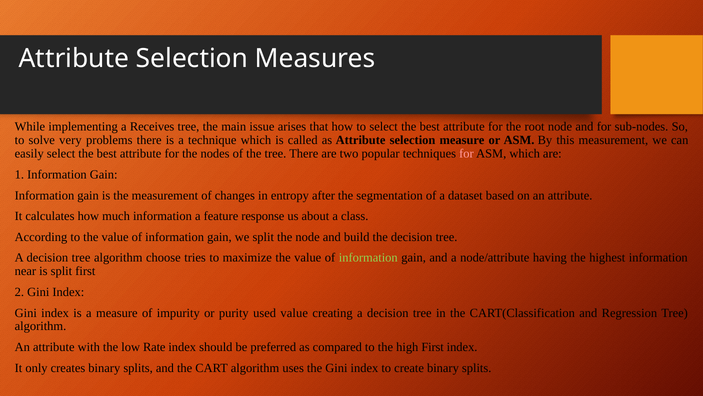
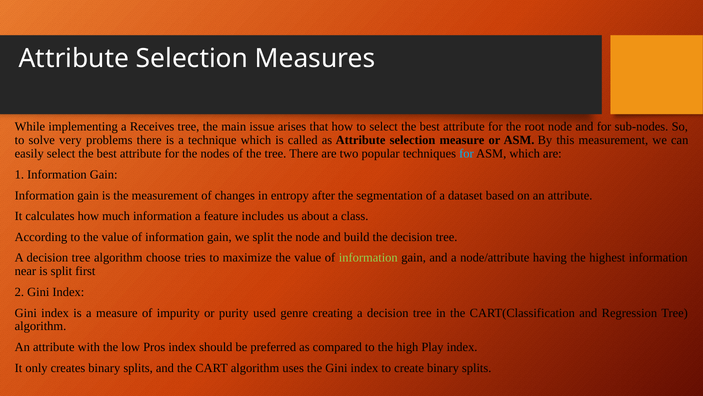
for colour: pink -> light blue (466, 154)
response: response -> includes (263, 216)
used value: value -> genre (294, 312)
Rate: Rate -> Pros (154, 347)
high First: First -> Play (433, 347)
